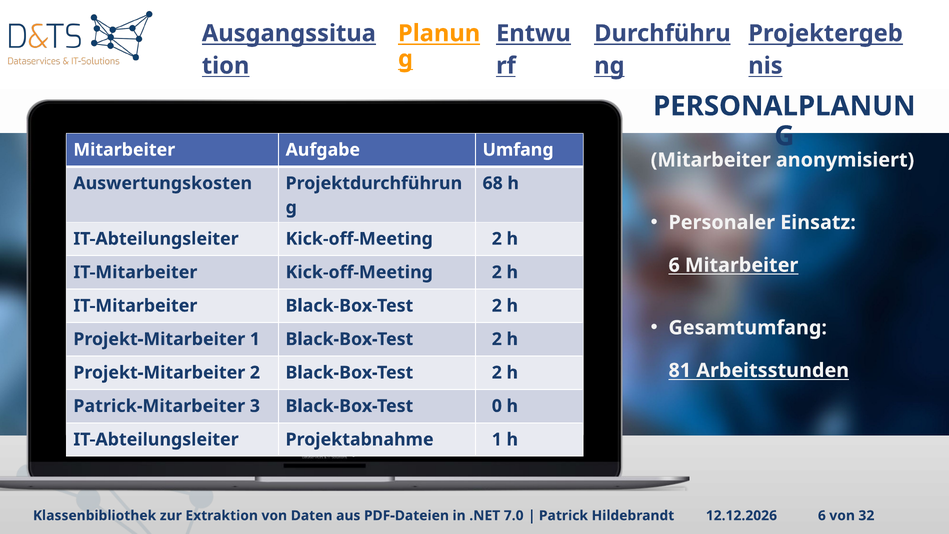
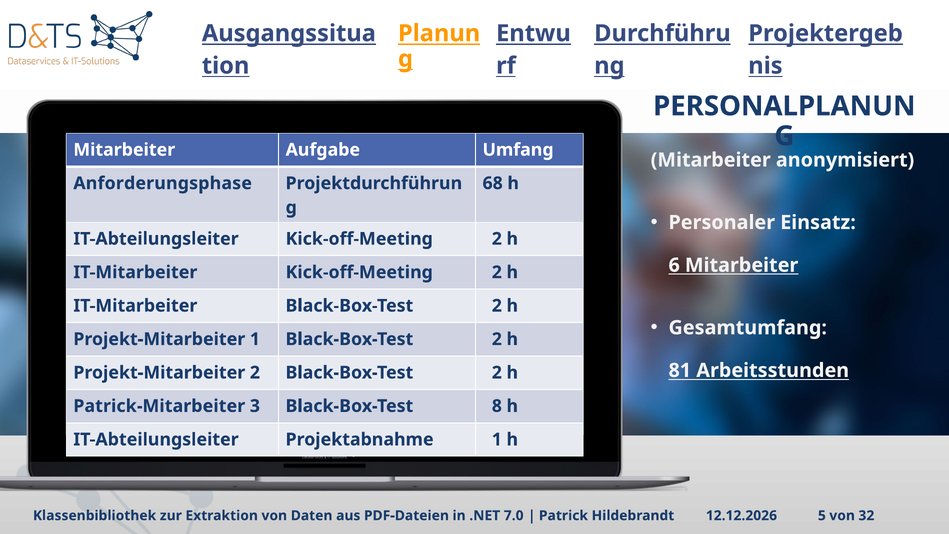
Auswertungskosten: Auswertungskosten -> Anforderungsphase (163, 183)
0: 0 -> 8 (497, 406)
Hildebrandt 6: 6 -> 5 (822, 515)
